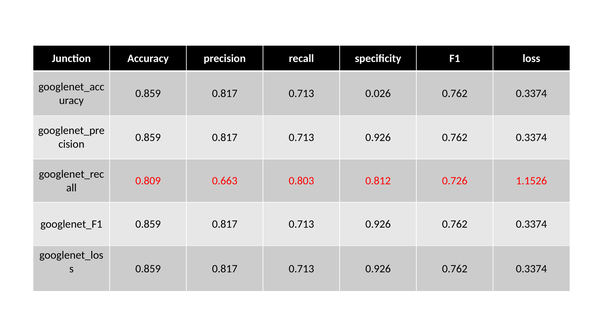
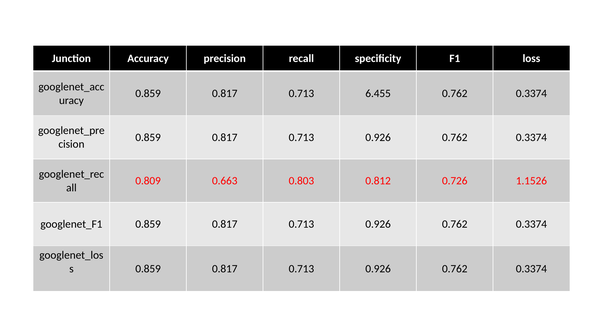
0.026: 0.026 -> 6.455 (378, 94)
